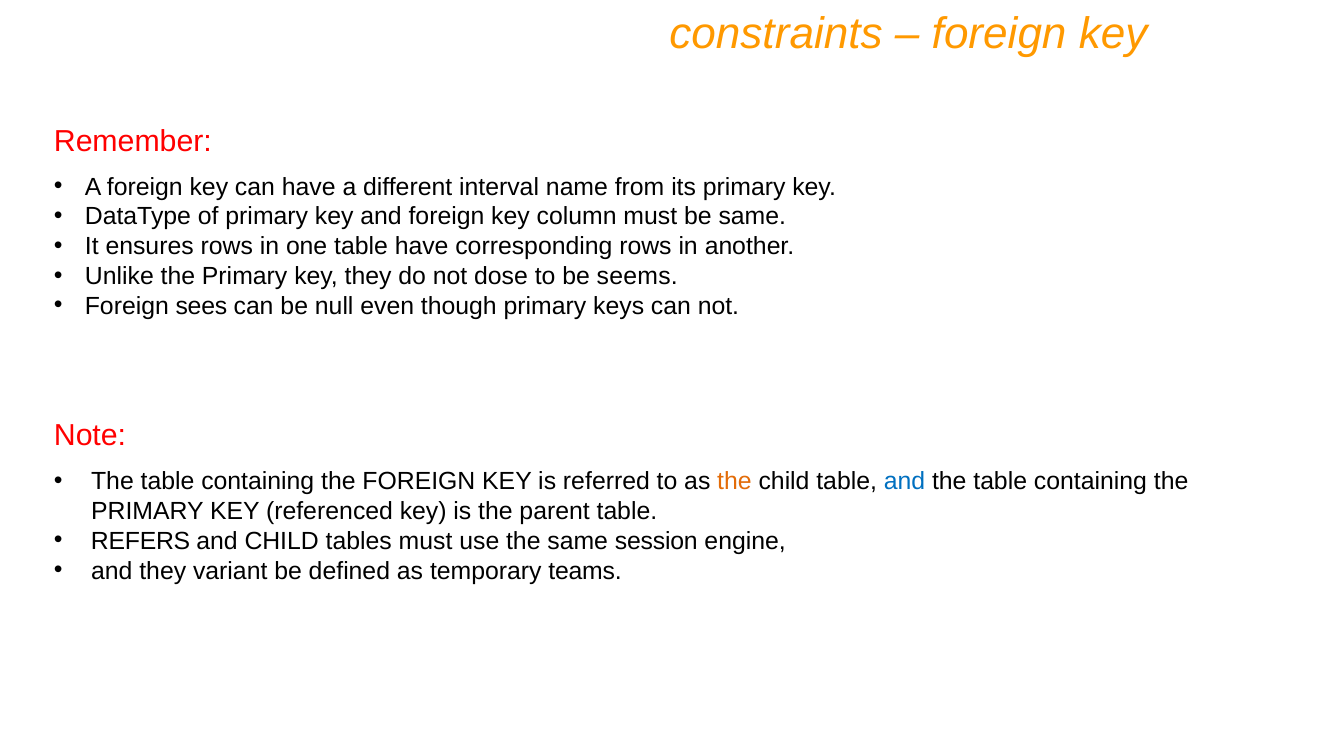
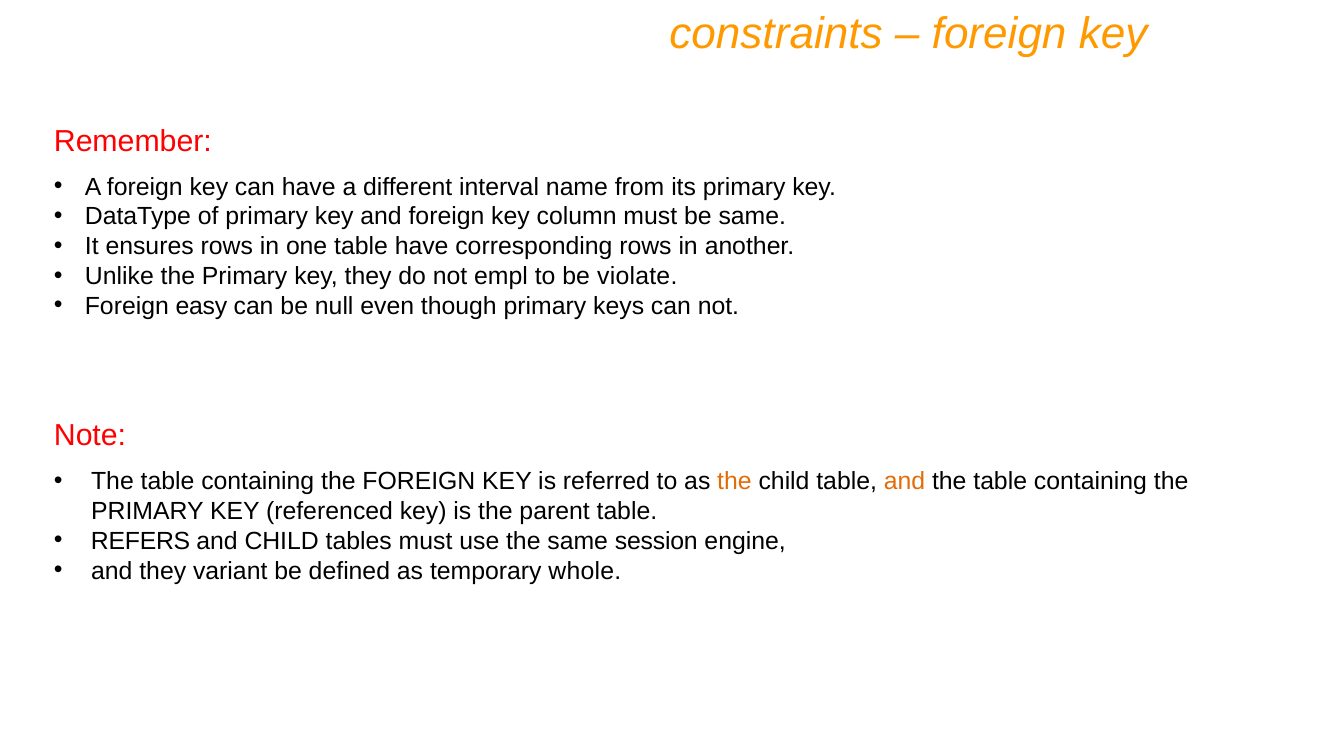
dose: dose -> empl (501, 276)
seems: seems -> violate (637, 276)
sees: sees -> easy (201, 306)
and colour: blue -> orange (905, 482)
teams: teams -> whole (585, 571)
